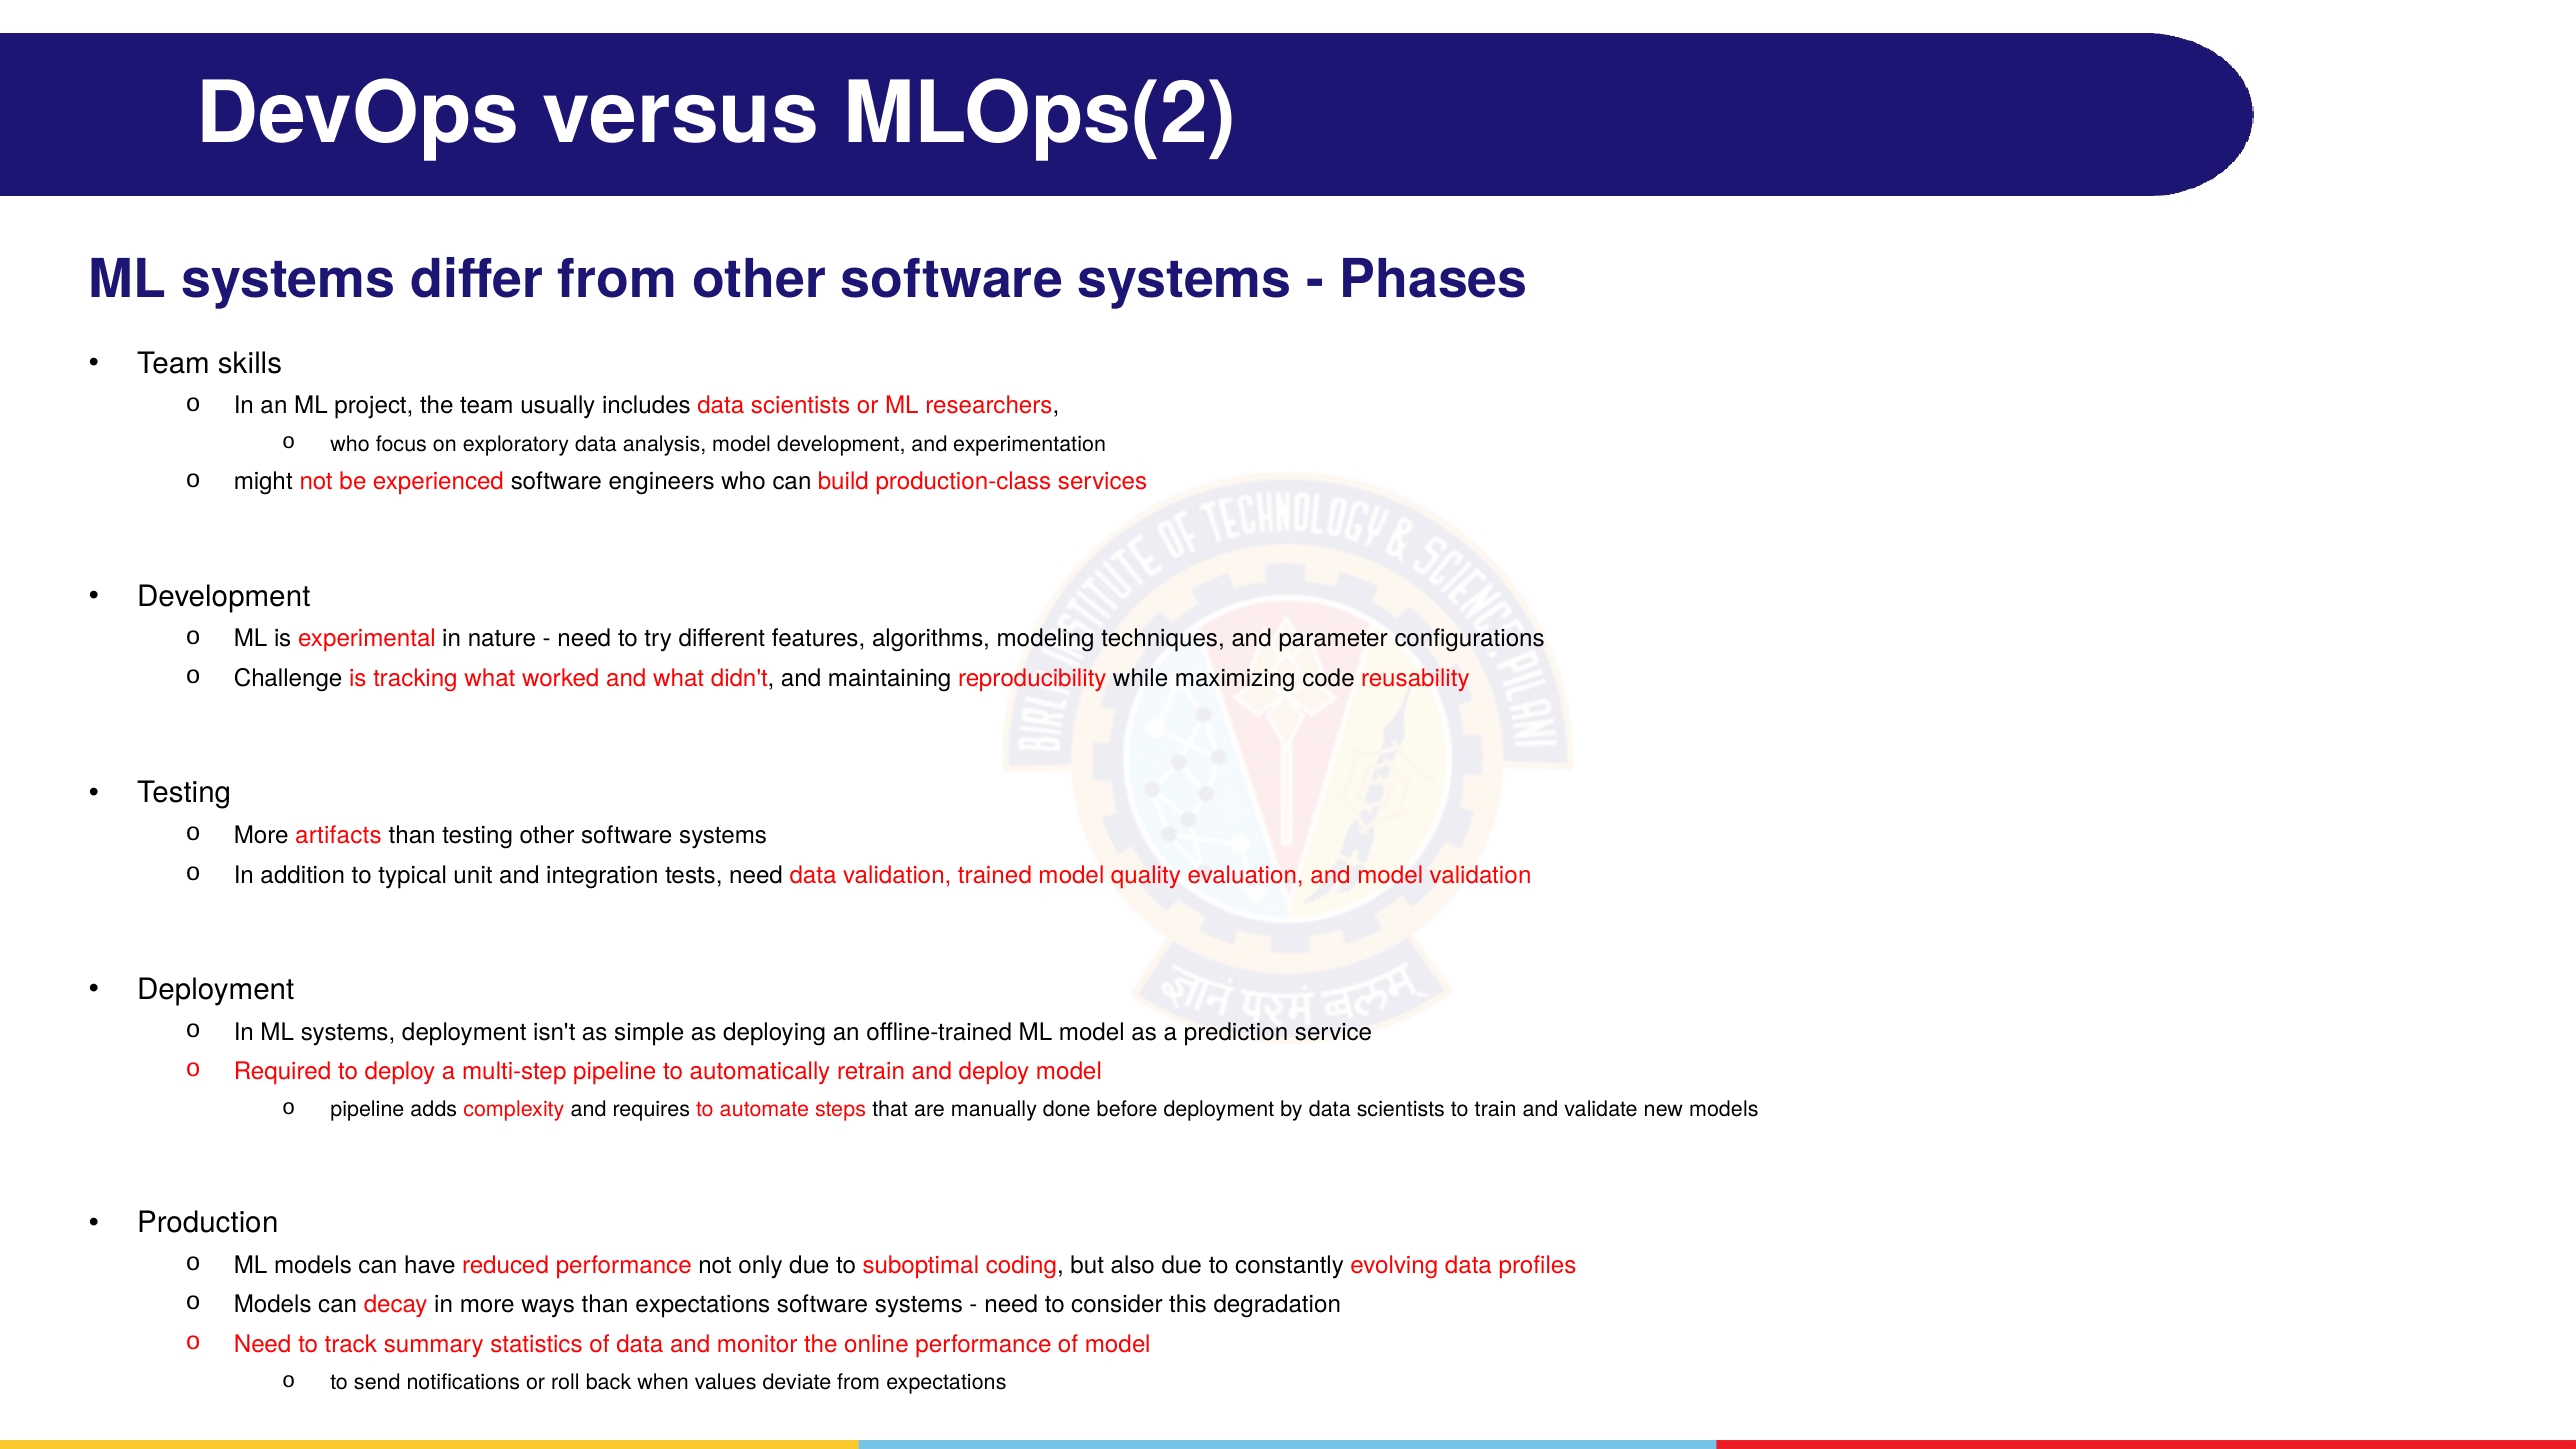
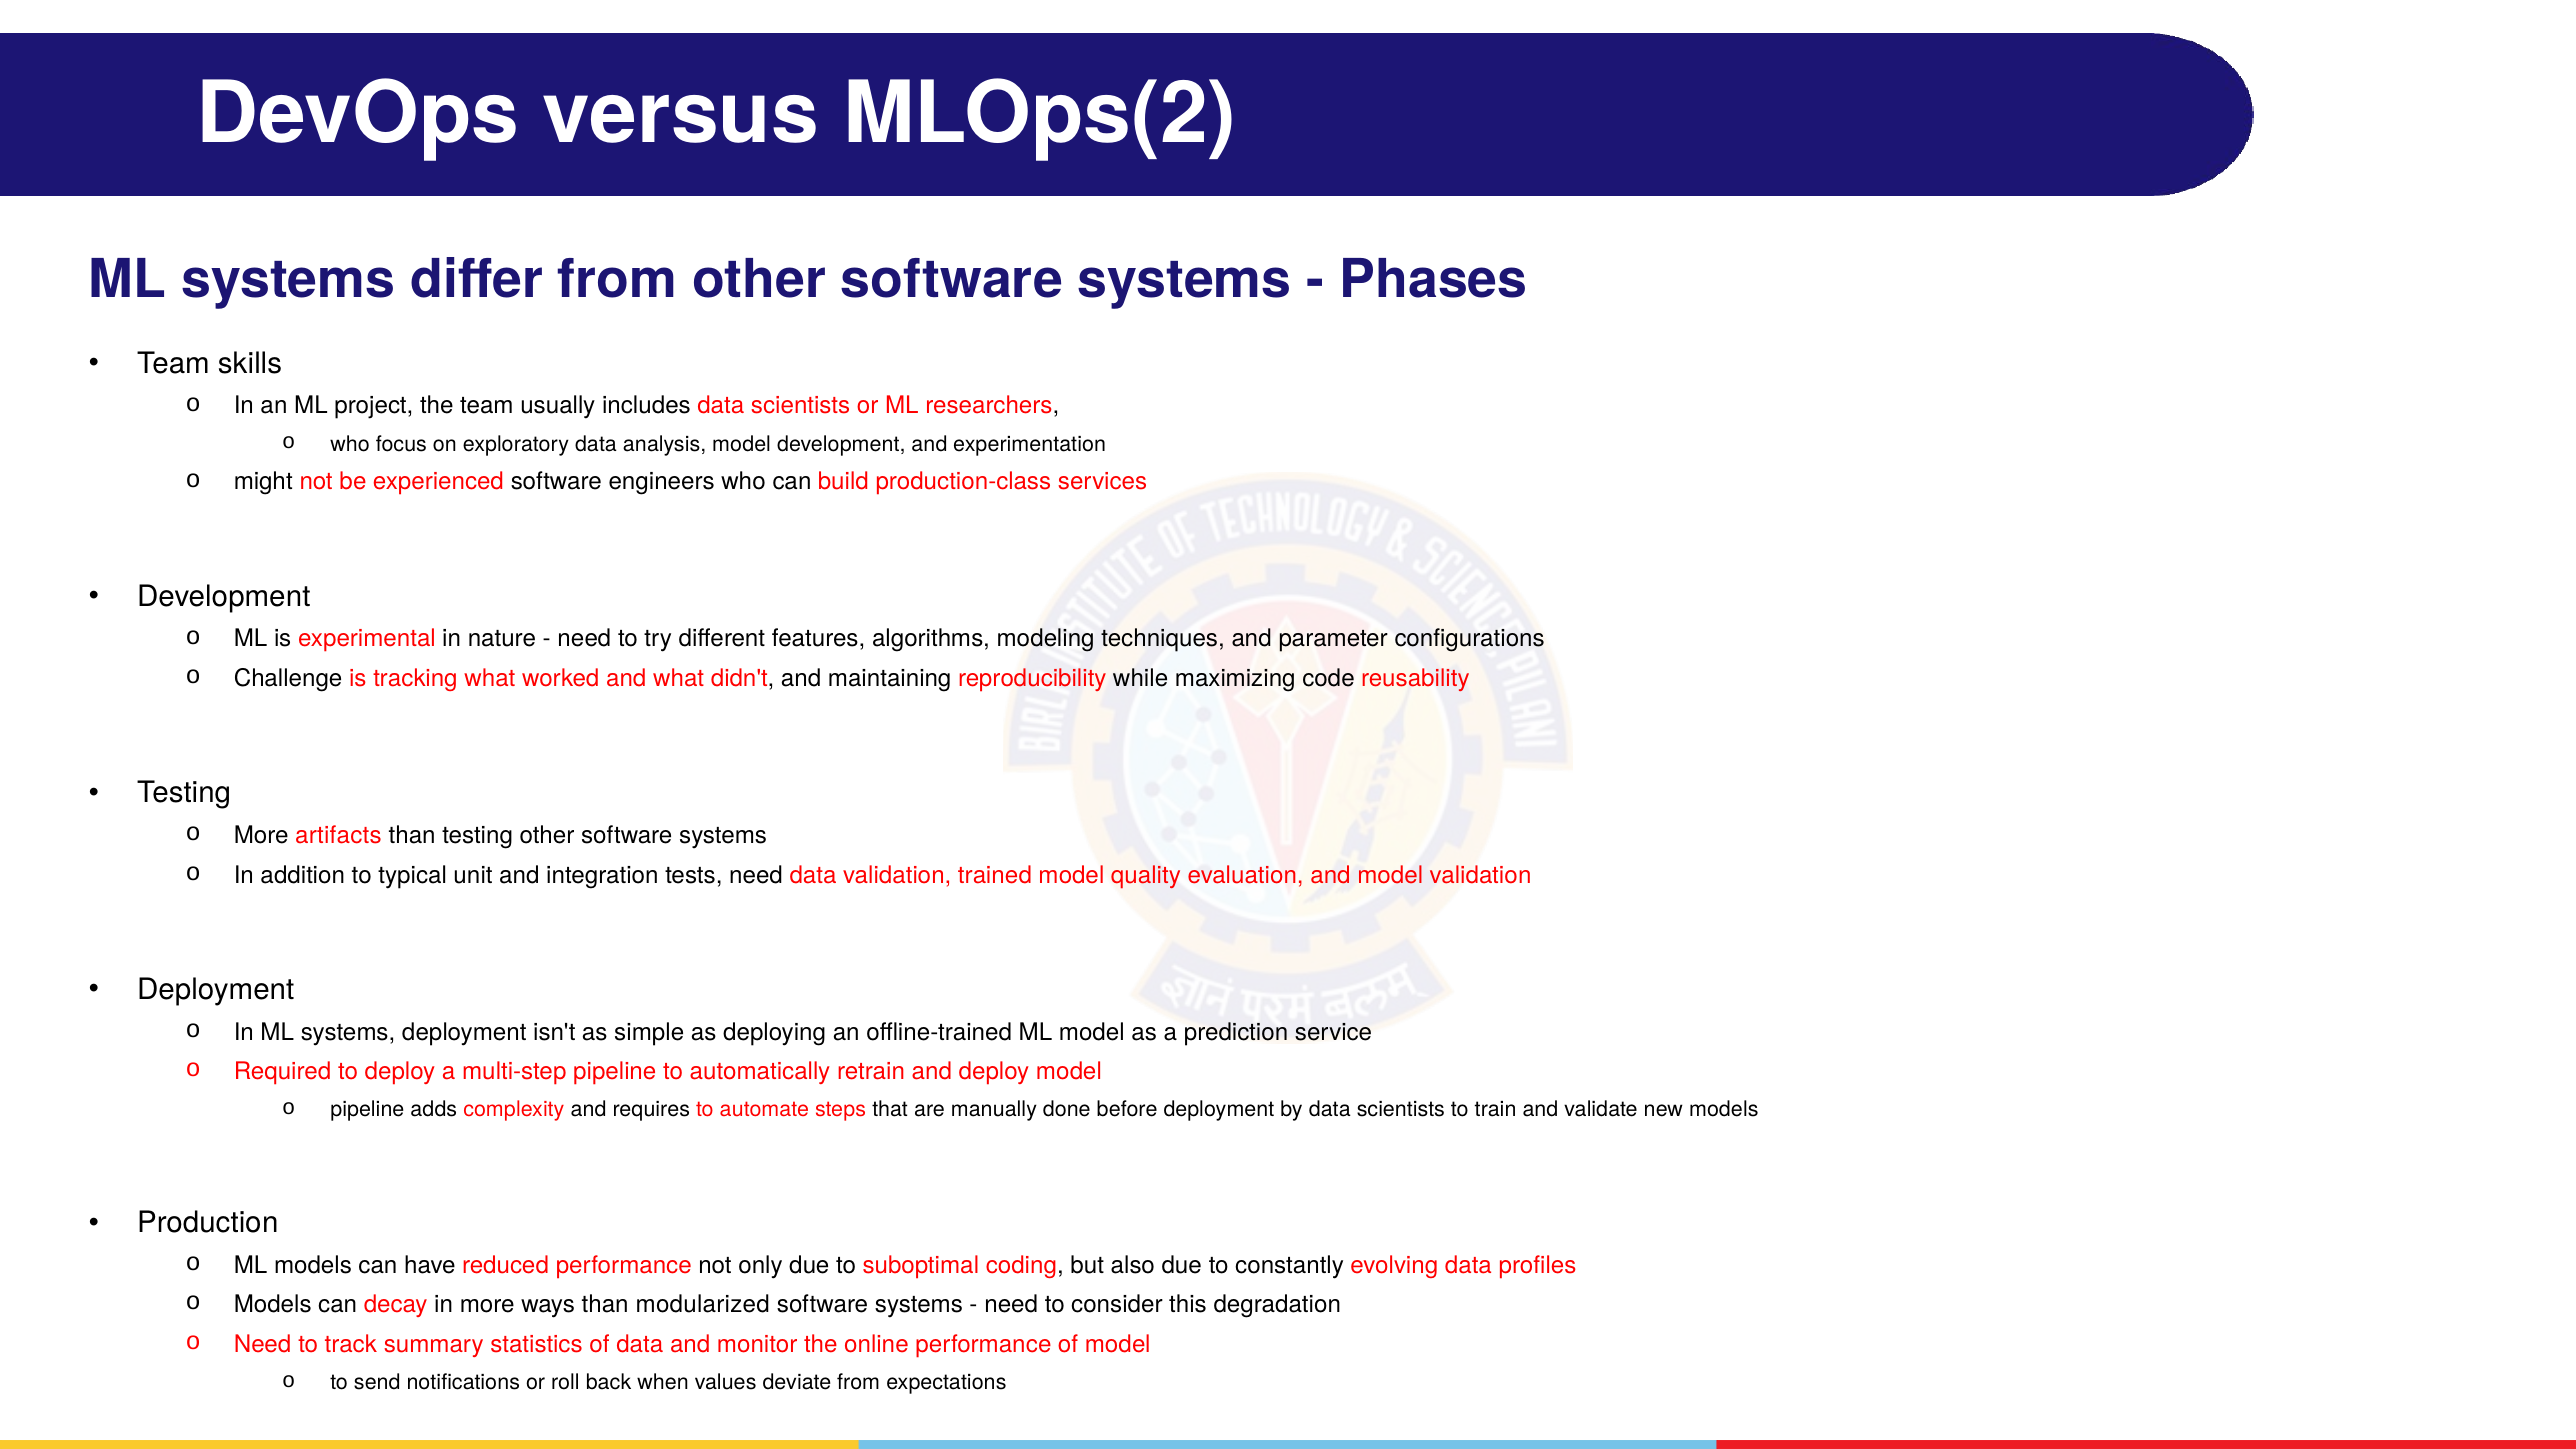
than expectations: expectations -> modularized (703, 1305)
